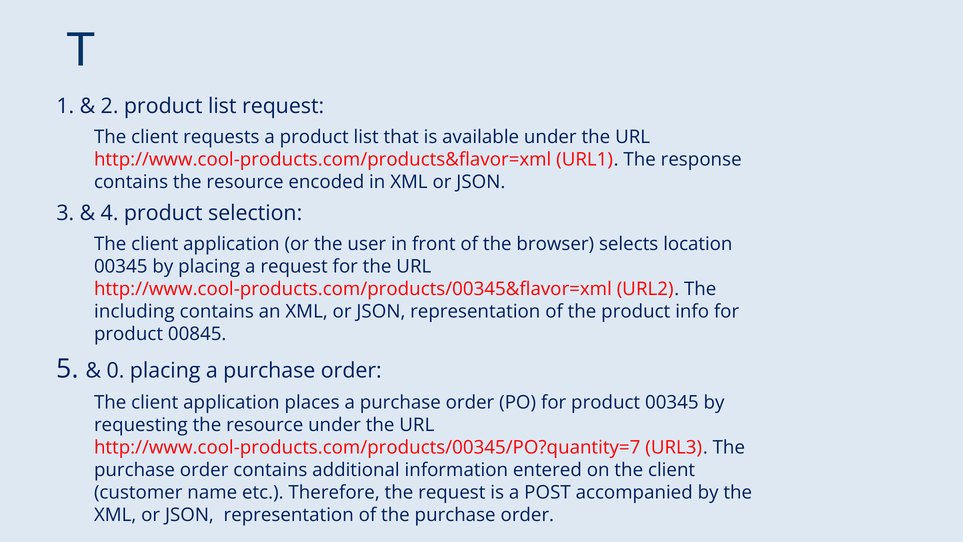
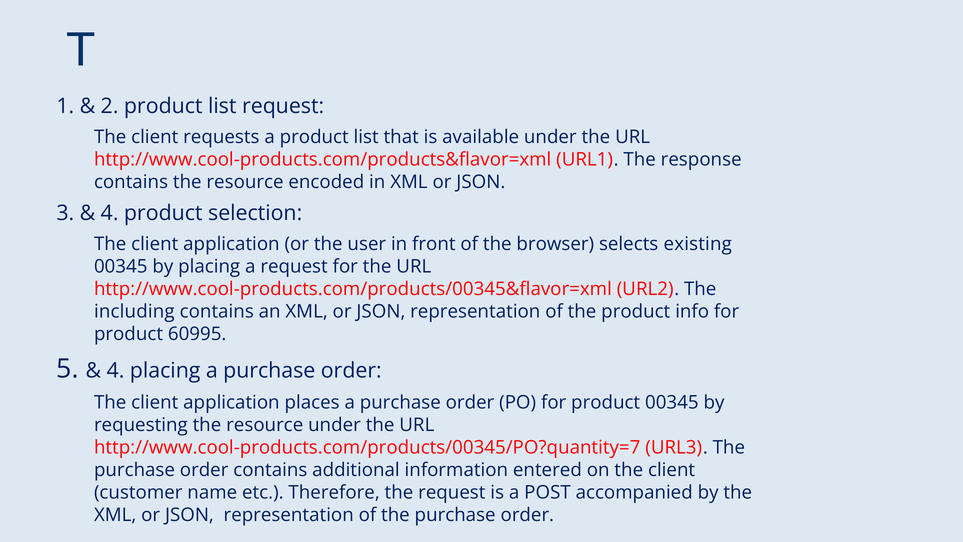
location: location -> existing (698, 244)
00845: 00845 -> 60995 (197, 334)
0: 0 -> 4 (116, 371)
